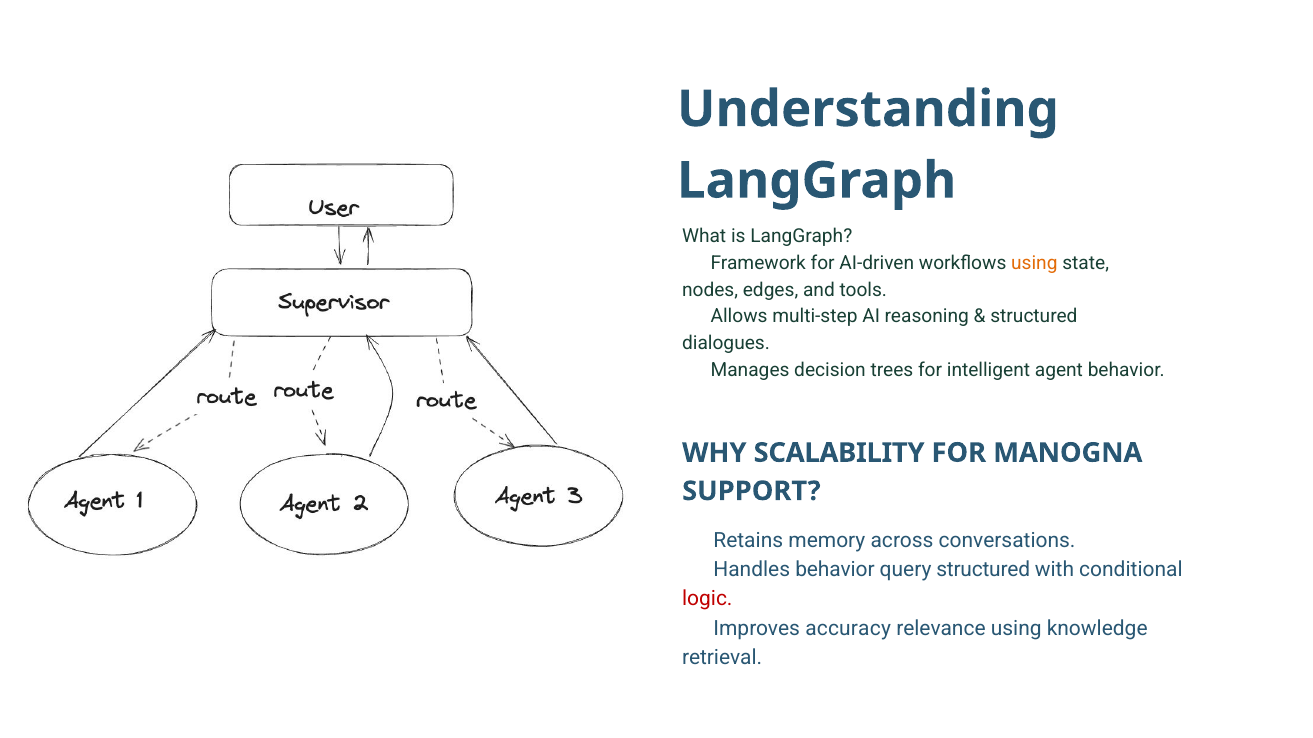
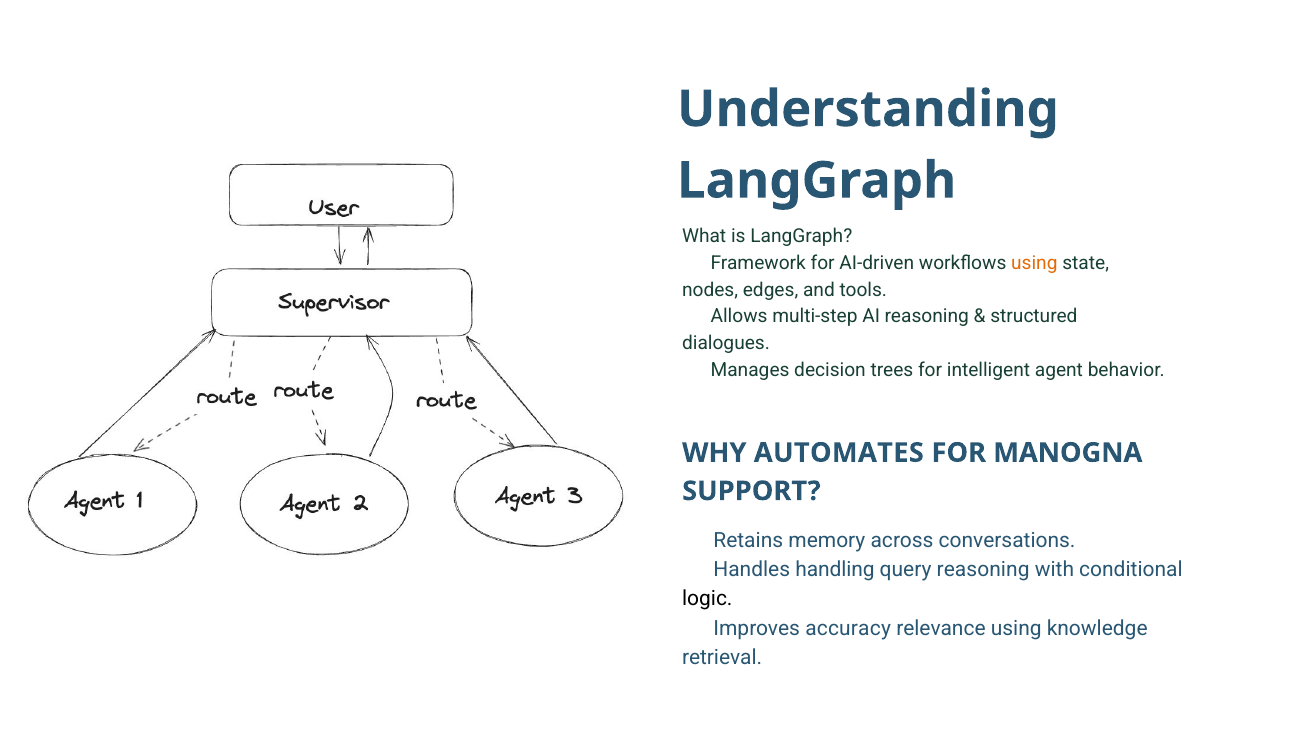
SCALABILITY: SCALABILITY -> AUTOMATES (839, 453)
behavior: behavior -> handling (835, 570)
query structured: structured -> reasoning (983, 570)
logic colour: red -> black (707, 599)
